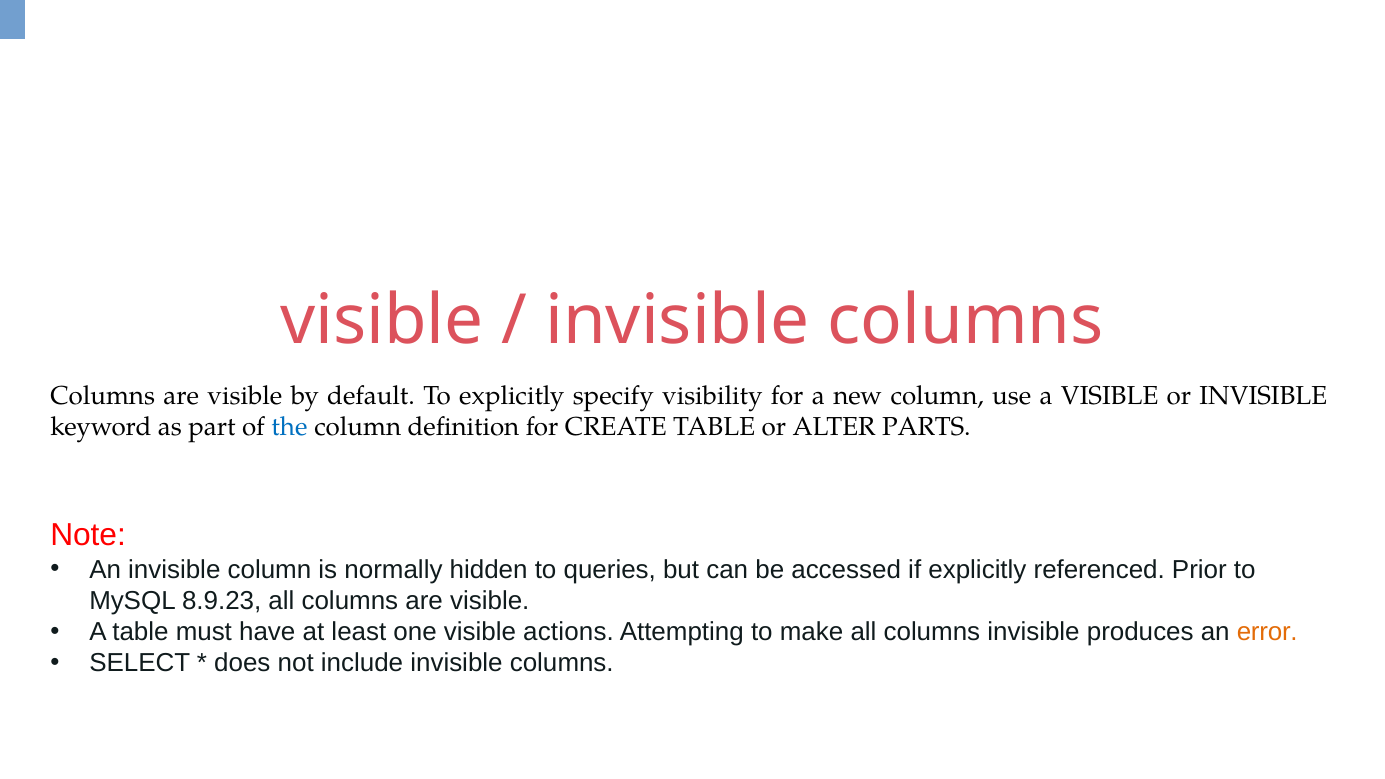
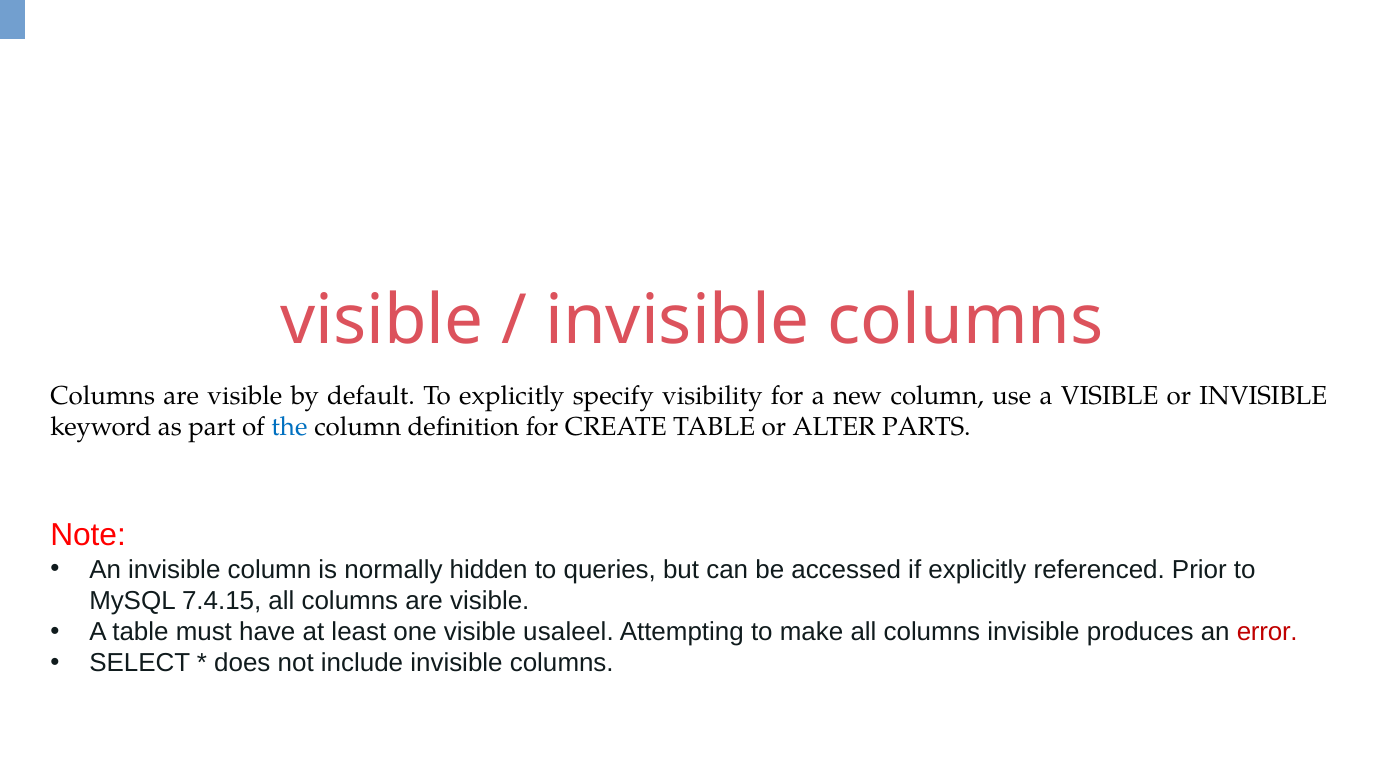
8.9.23: 8.9.23 -> 7.4.15 (222, 601)
actions: actions -> usaleel (569, 632)
error colour: orange -> red (1267, 632)
